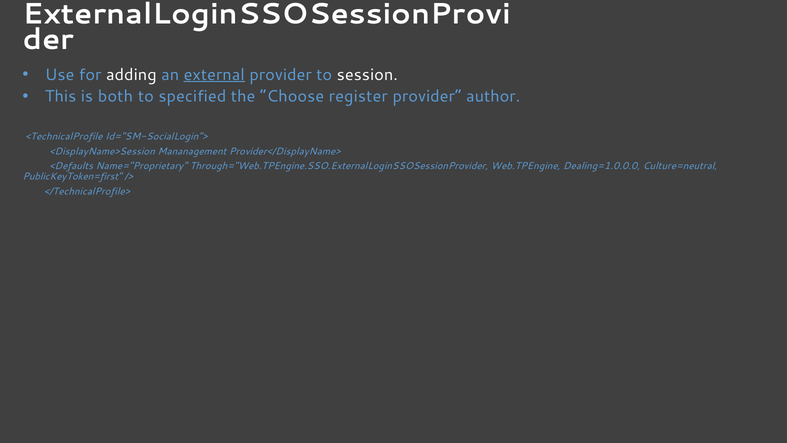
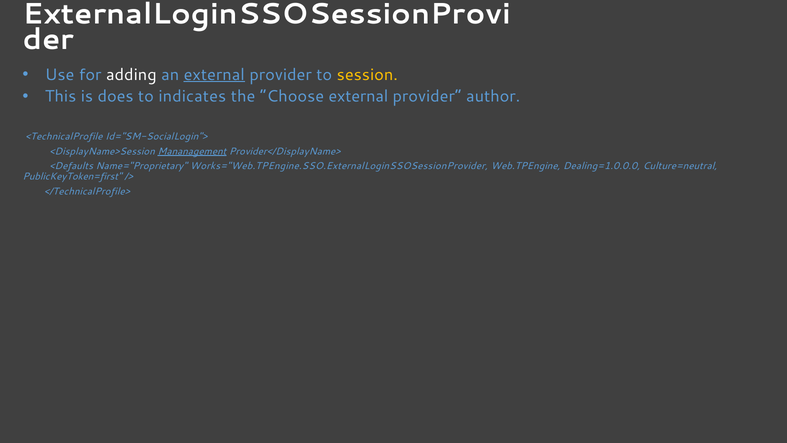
session colour: white -> yellow (367, 75)
both: both -> does (116, 96)
specified: specified -> indicates (192, 96)
Choose register: register -> external (358, 96)
Mananagement underline: none -> present (192, 151)
Through="Web.TPEngine.SSO.ExternalLoginSSOSessionProvider: Through="Web.TPEngine.SSO.ExternalLoginSSOSessionProvider -> Works="Web.TPEngine.SSO.ExternalLoginSSOSessionProvider (339, 166)
